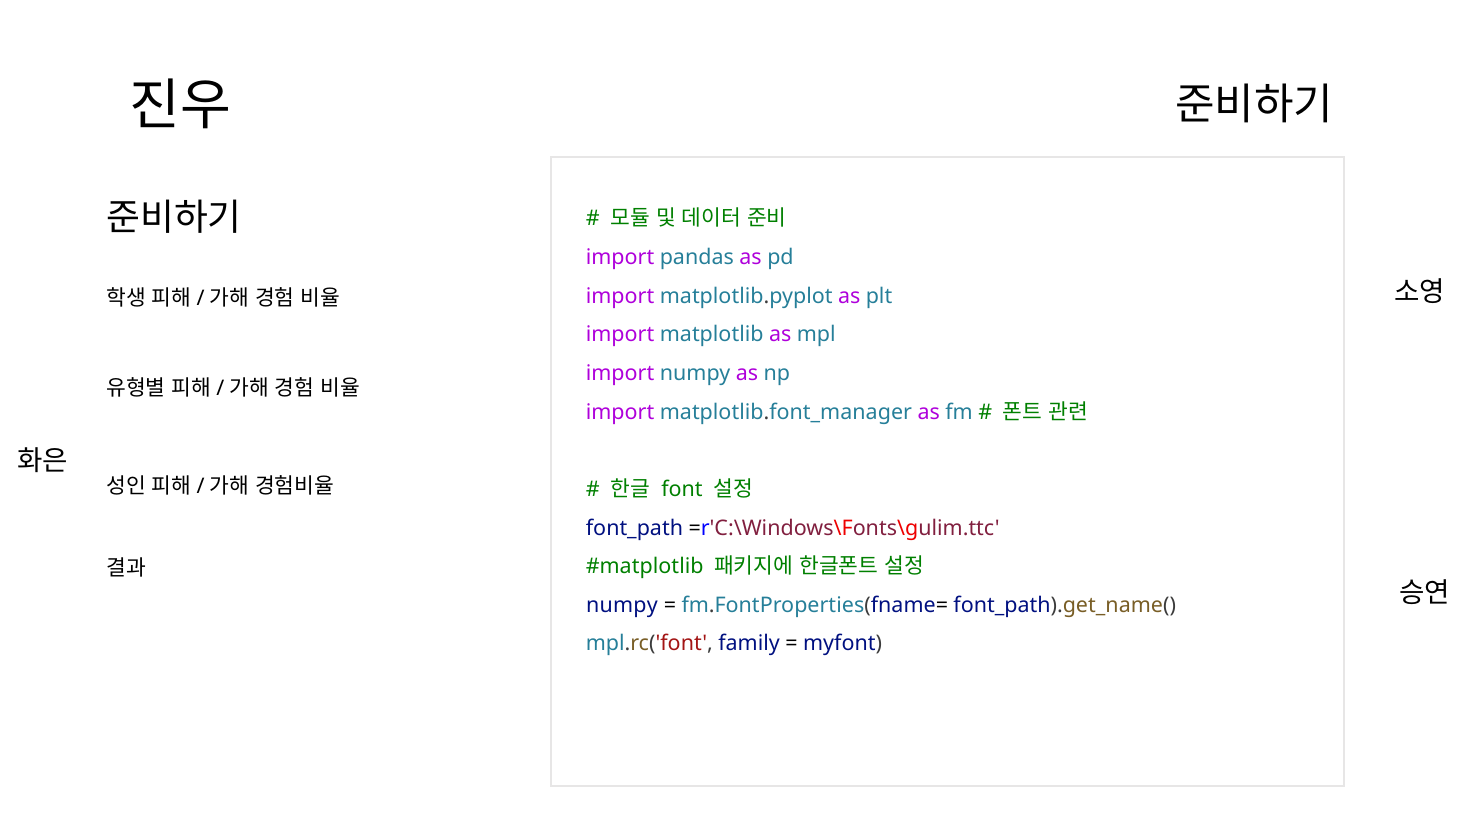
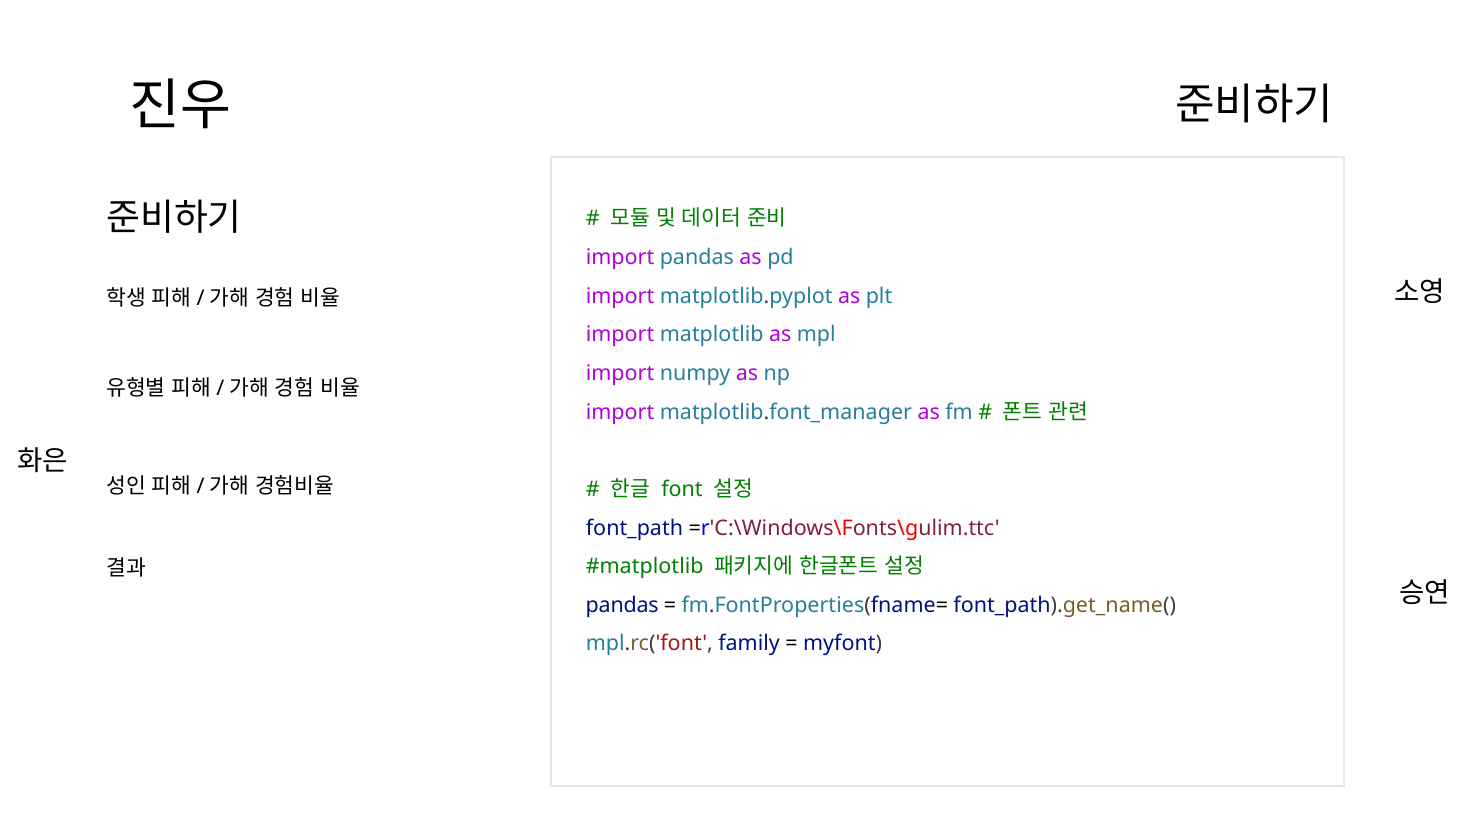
numpy: numpy -> pandas (622, 605)
